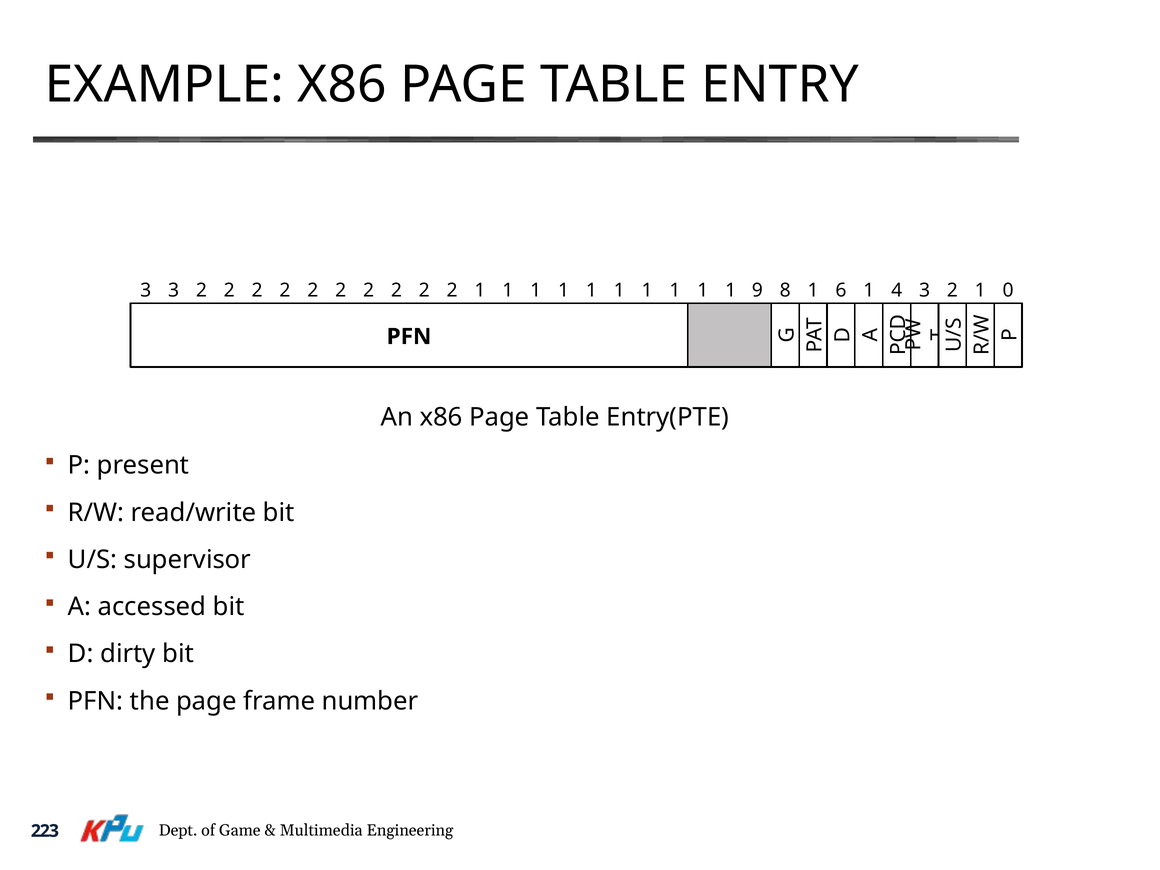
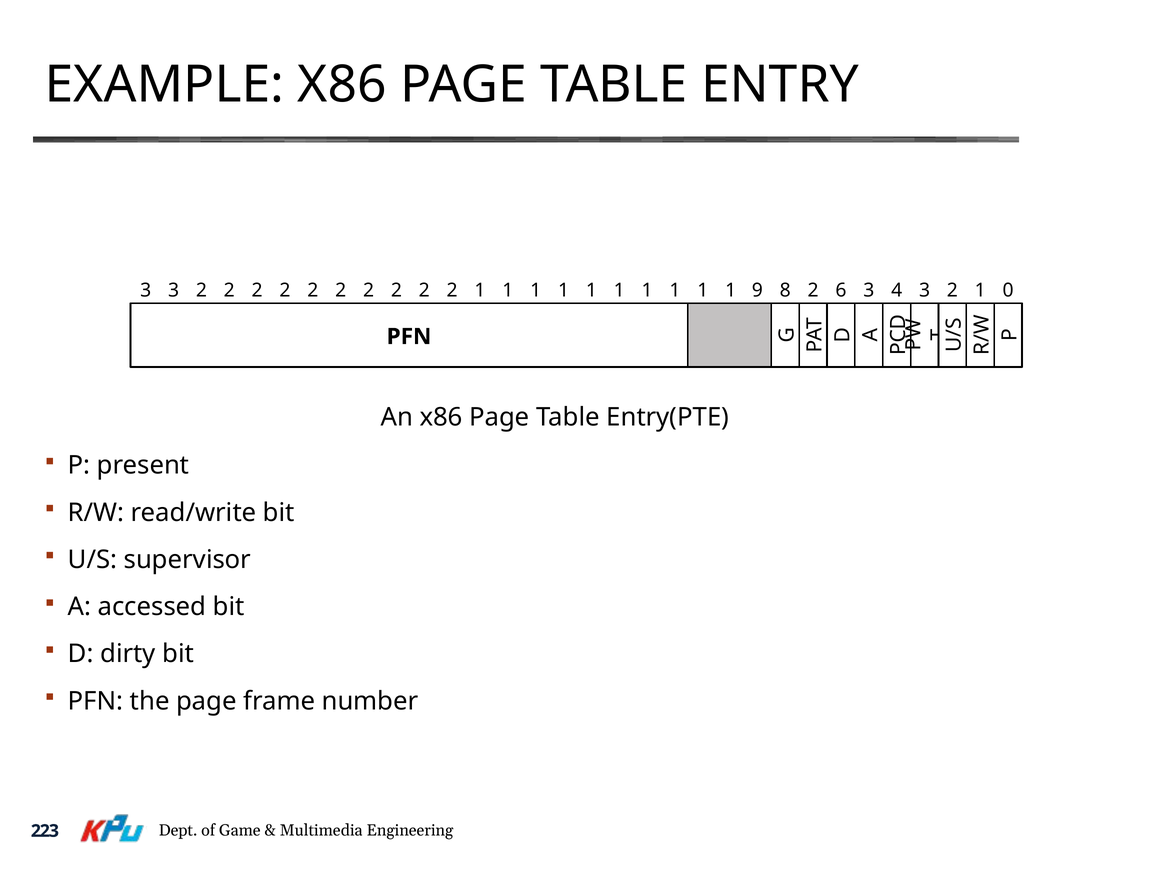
9 8 1: 1 -> 2 (813, 290)
1: 1 -> 3 (869, 290)
